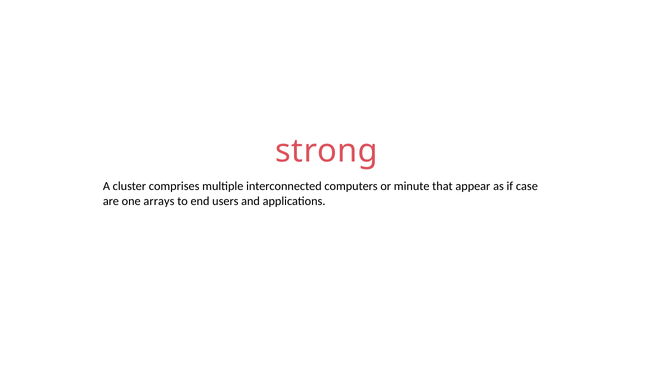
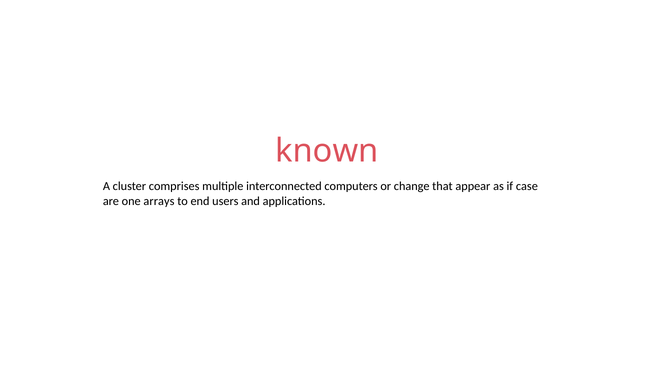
strong: strong -> known (327, 151)
minute: minute -> change (412, 186)
